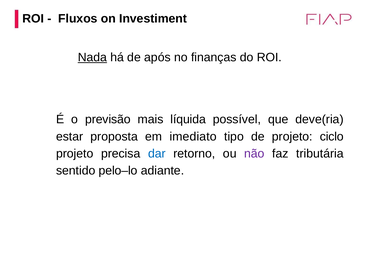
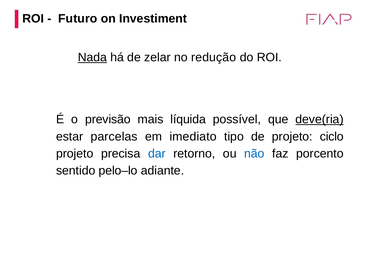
Fluxos: Fluxos -> Futuro (78, 19)
após: após -> zelar (157, 57)
finanças: finanças -> redução (214, 57)
deve(ria underline: none -> present (320, 120)
proposta: proposta -> parcelas (114, 137)
não colour: purple -> blue (254, 154)
tributária: tributária -> porcento (320, 154)
